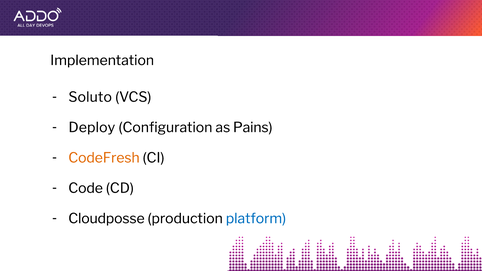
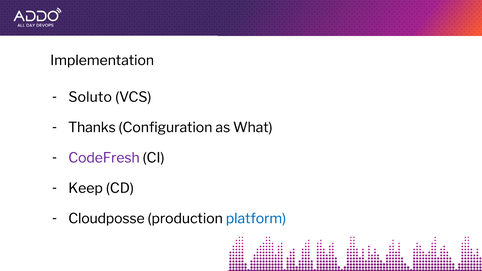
Deploy: Deploy -> Thanks (92, 128)
Pains: Pains -> What (253, 128)
CodeFresh colour: orange -> purple (104, 158)
Code: Code -> Keep (86, 188)
